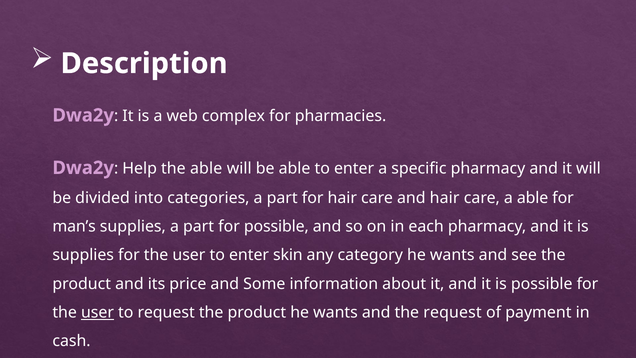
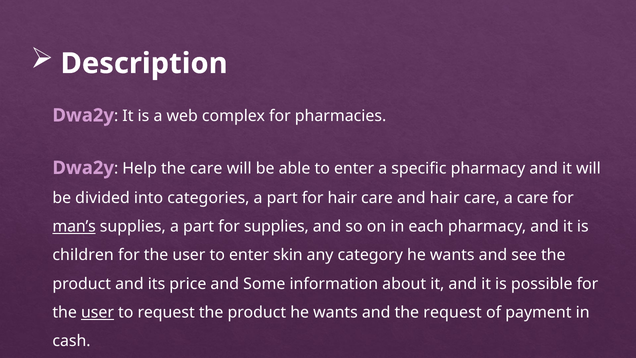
the able: able -> care (206, 169)
a able: able -> care (533, 198)
man’s underline: none -> present (74, 226)
for possible: possible -> supplies (276, 226)
supplies: supplies -> children (83, 255)
